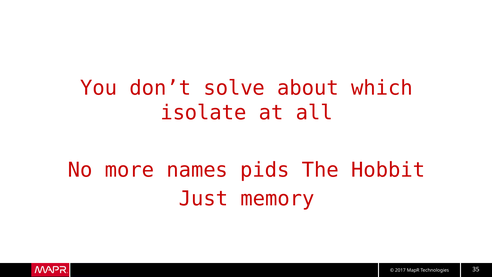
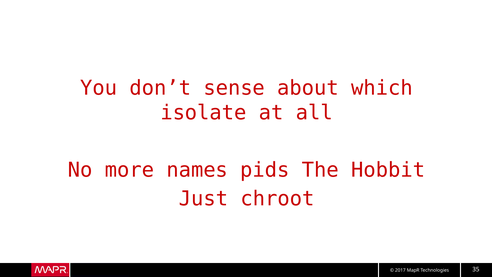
solve: solve -> sense (234, 88)
memory: memory -> chroot (277, 199)
